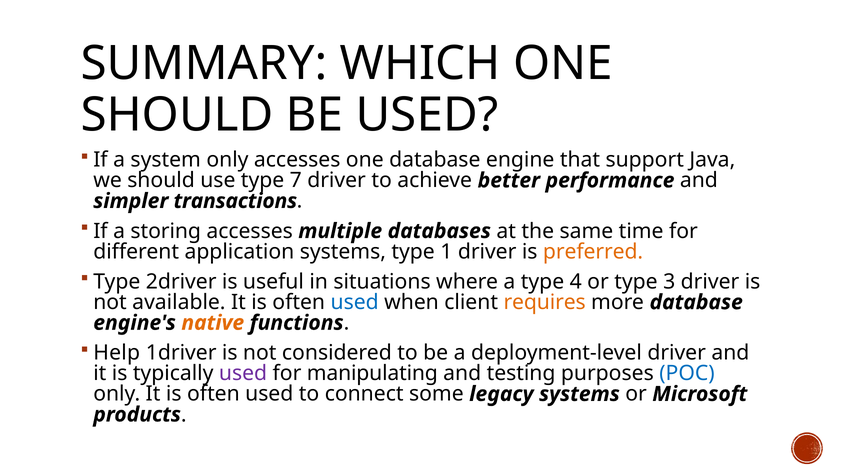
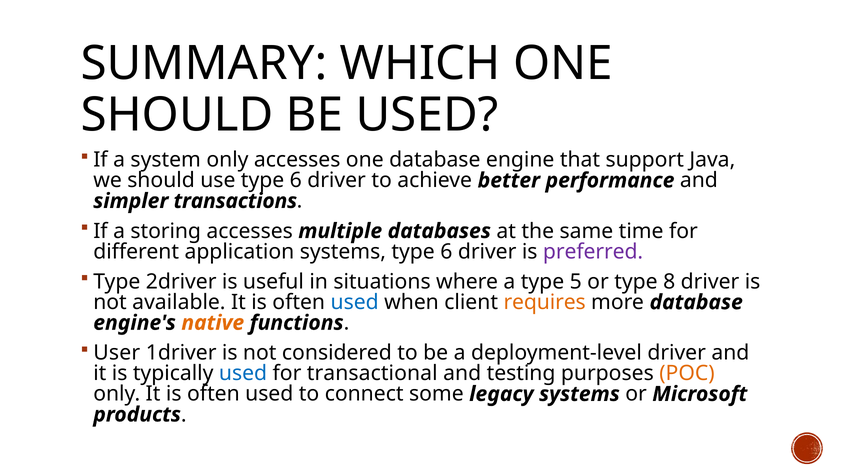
use type 7: 7 -> 6 (296, 180)
systems type 1: 1 -> 6 (446, 252)
preferred colour: orange -> purple (593, 252)
4: 4 -> 5 (576, 282)
3: 3 -> 8 (669, 282)
Help: Help -> User (117, 353)
used colour: purple -> blue (243, 373)
manipulating: manipulating -> transactional (372, 373)
POC colour: blue -> orange (687, 373)
